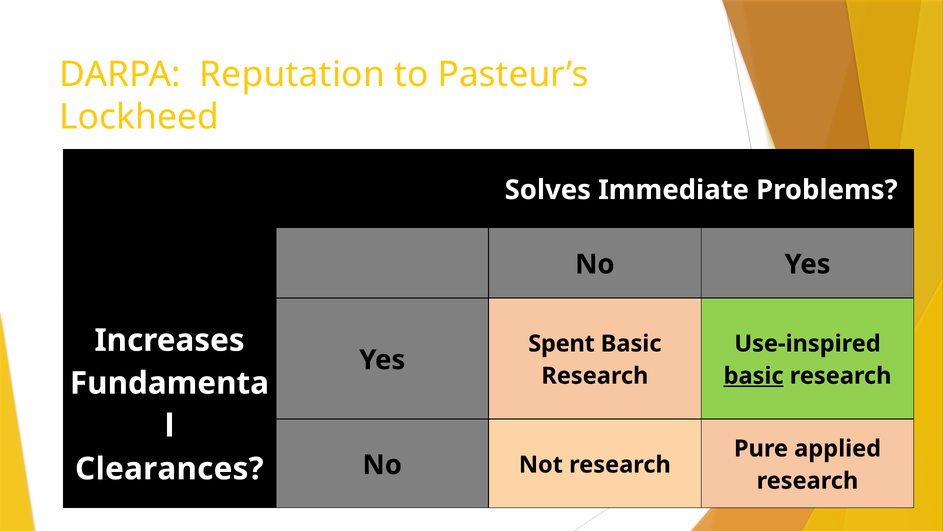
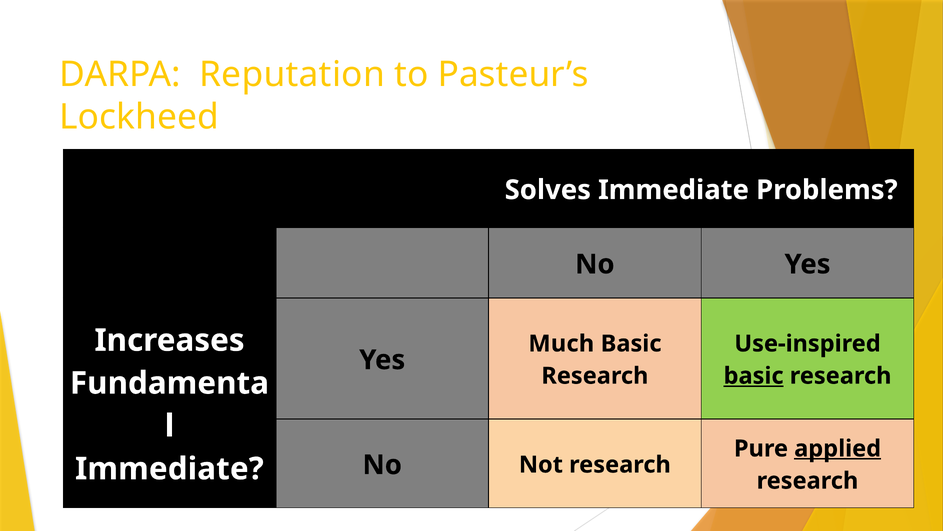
Spent: Spent -> Much (561, 343)
applied underline: none -> present (838, 448)
Clearances: Clearances -> Immediate (169, 468)
